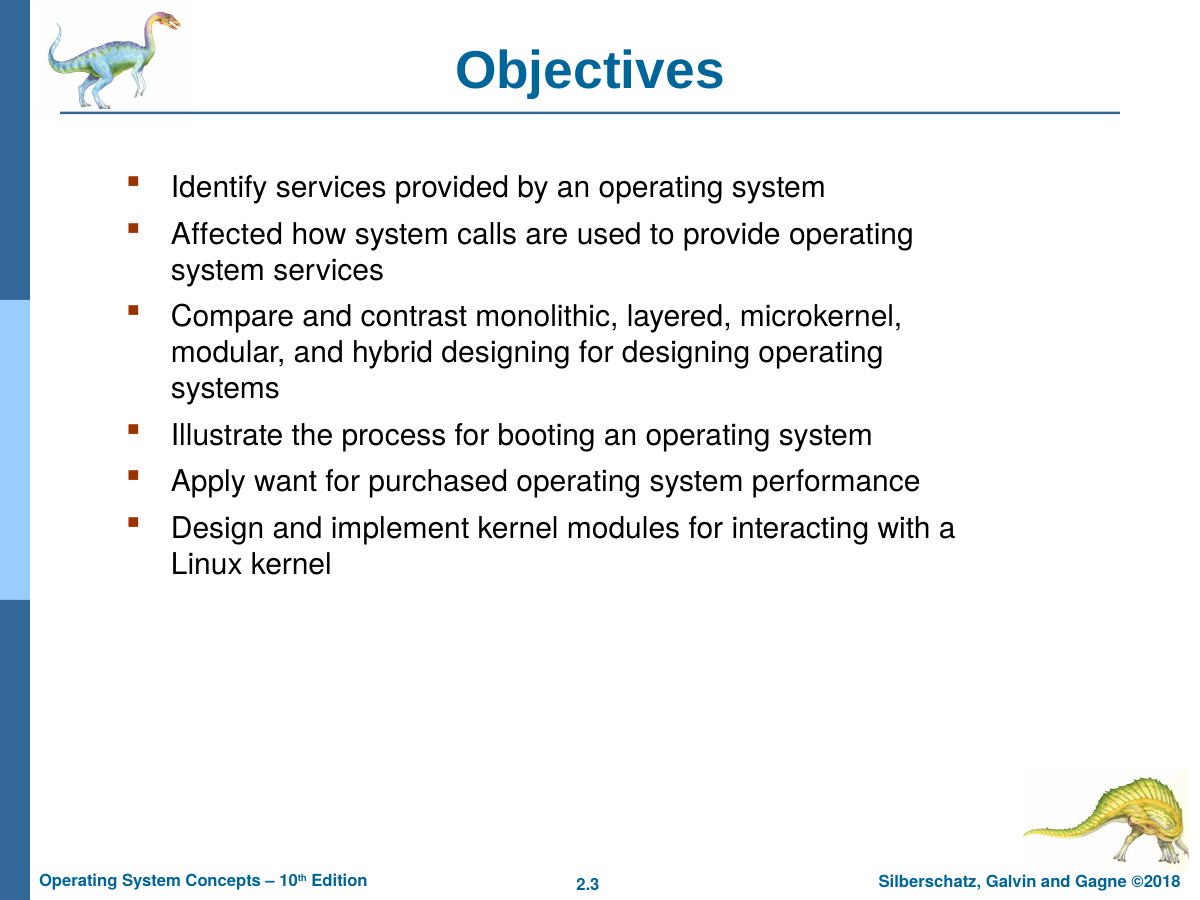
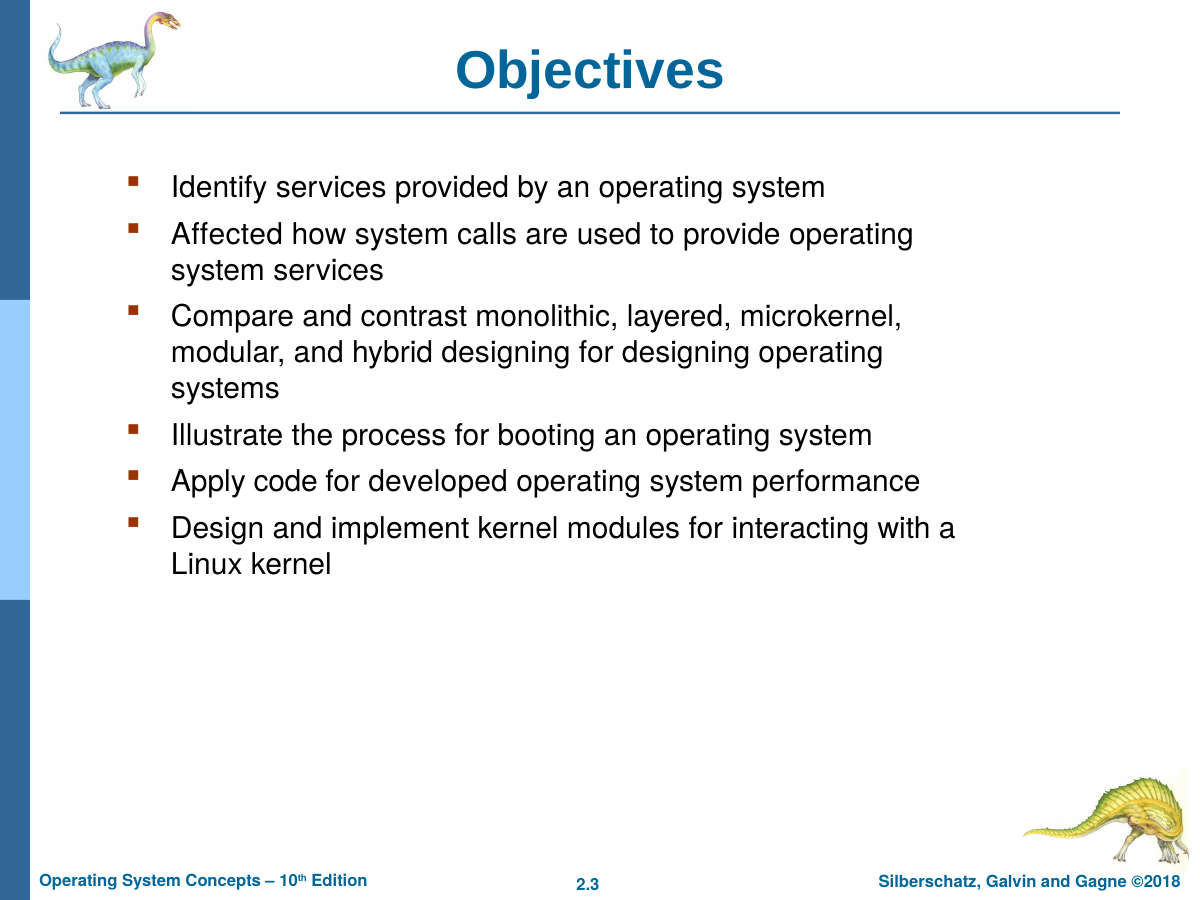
want: want -> code (286, 482)
purchased: purchased -> developed (438, 482)
